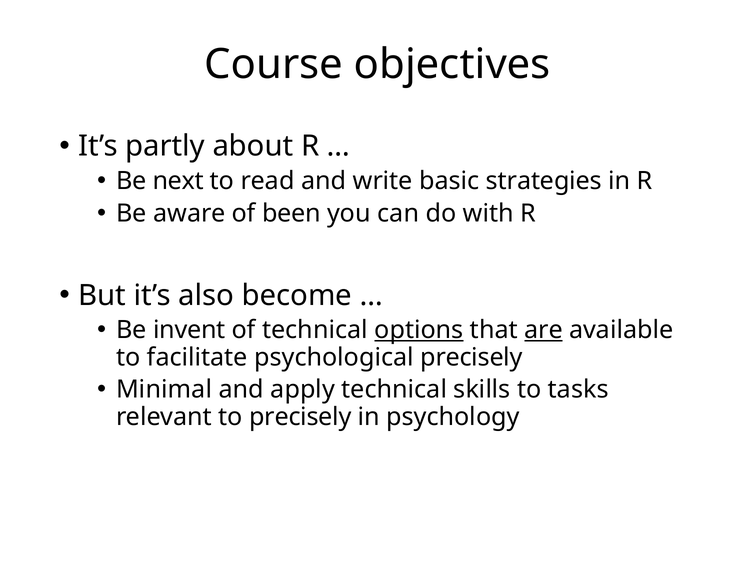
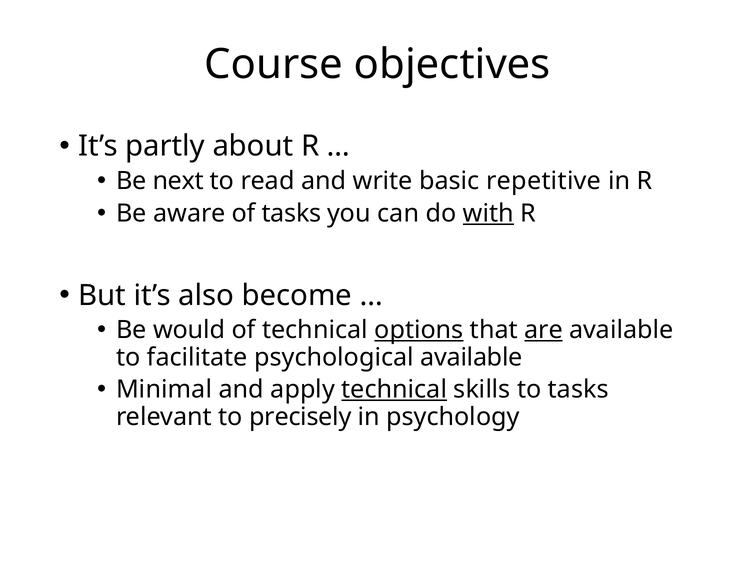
strategies: strategies -> repetitive (544, 181)
of been: been -> tasks (292, 213)
with underline: none -> present (488, 213)
invent: invent -> would (189, 330)
psychological precisely: precisely -> available (471, 357)
technical underline: none -> present (394, 390)
